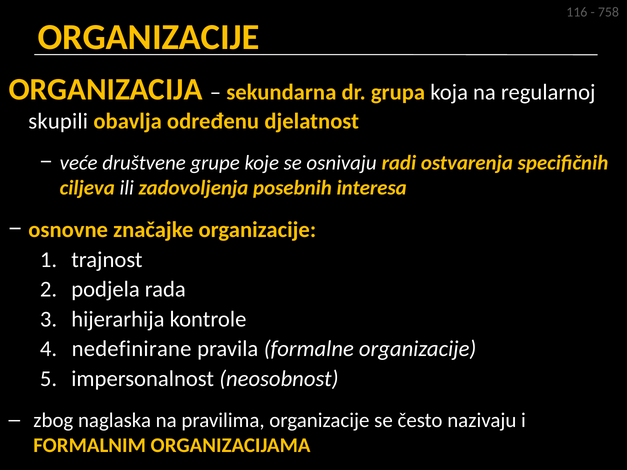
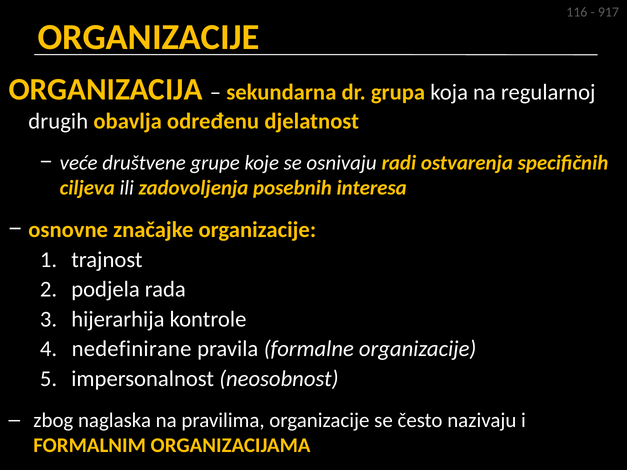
758: 758 -> 917 (609, 12)
skupili: skupili -> drugih (58, 121)
